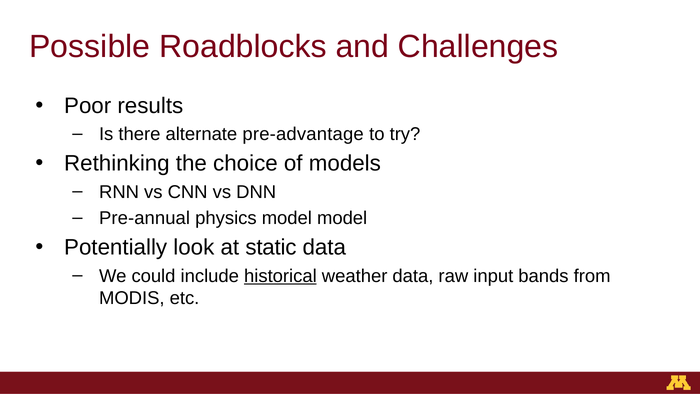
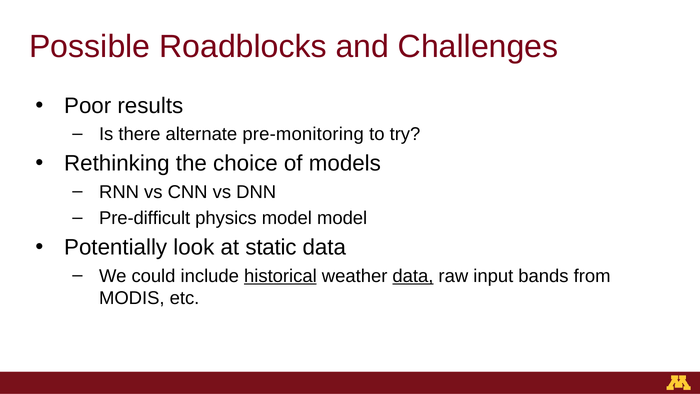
pre-advantage: pre-advantage -> pre-monitoring (303, 134)
Pre-annual: Pre-annual -> Pre-difficult (145, 218)
data underline: none -> present (413, 276)
